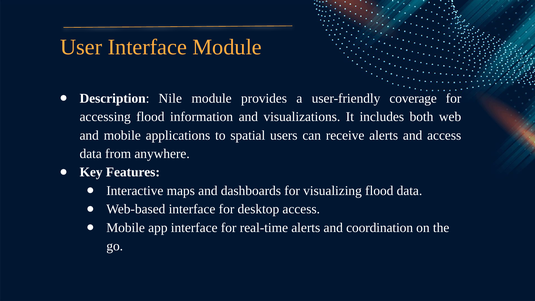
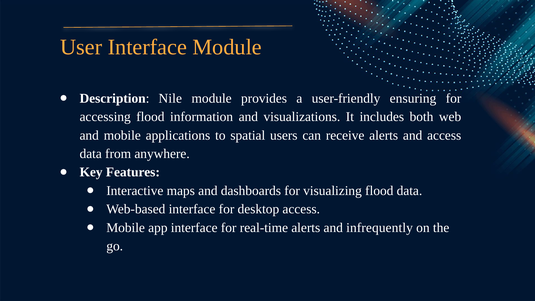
coverage: coverage -> ensuring (413, 98)
coordination: coordination -> infrequently (380, 228)
